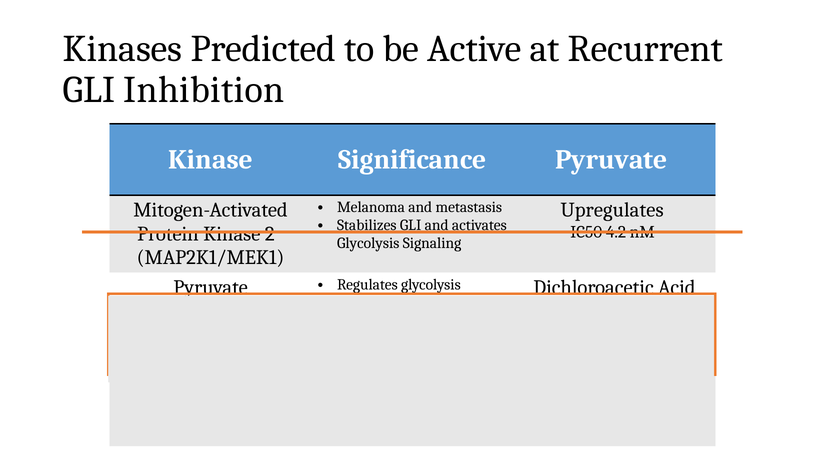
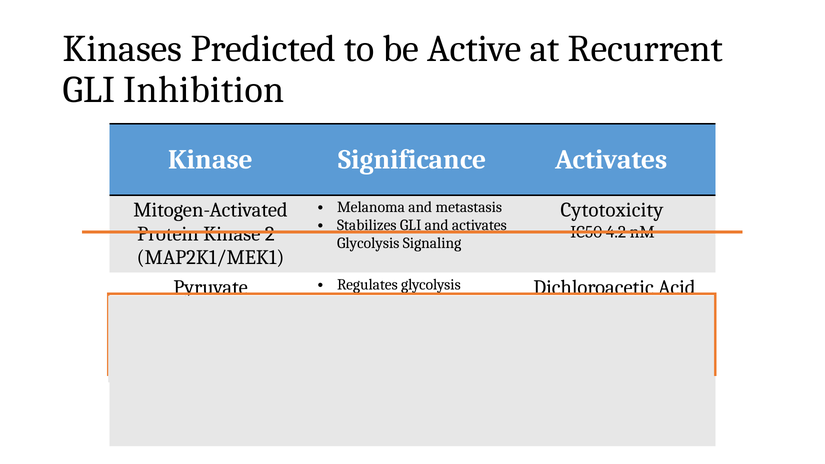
Significance Pyruvate: Pyruvate -> Activates (611, 159)
Upregulates: Upregulates -> Cytotoxicity (612, 210)
